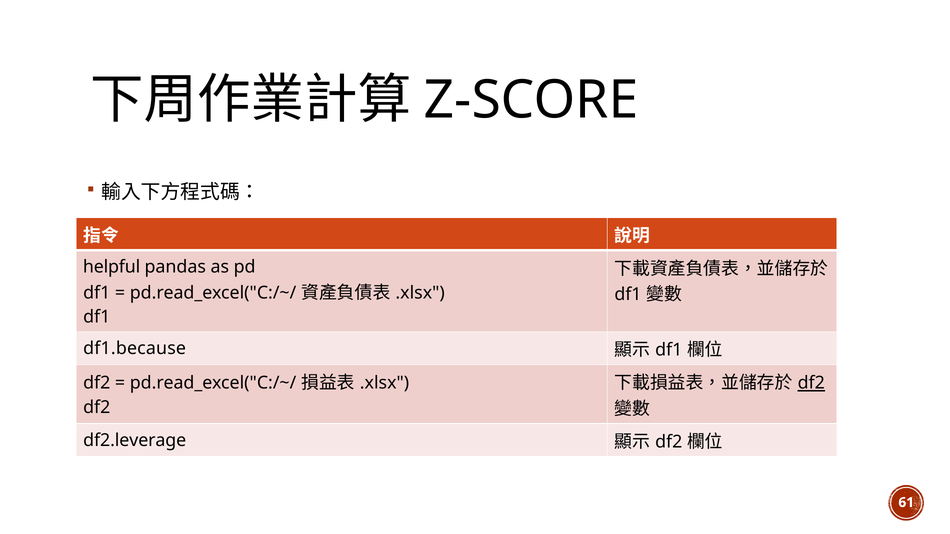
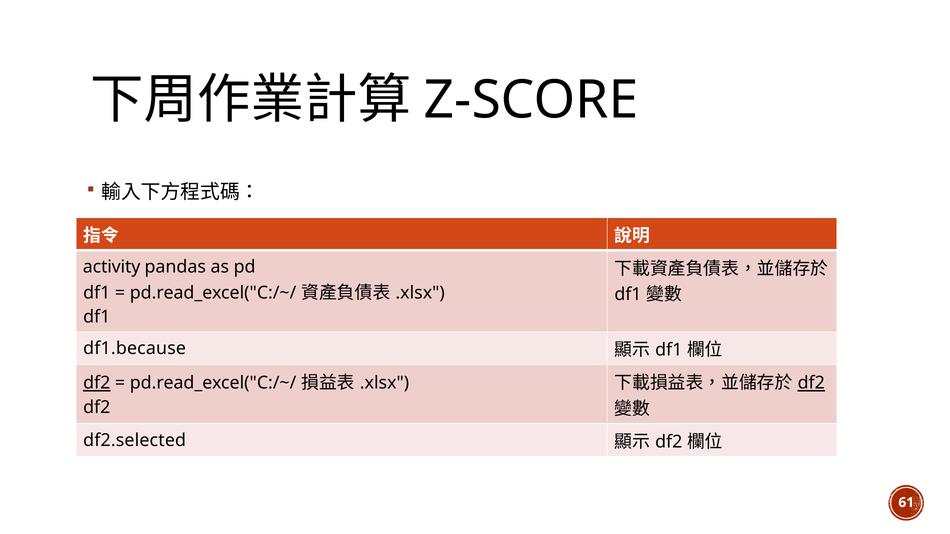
helpful: helpful -> activity (112, 267)
df2 underline: none -> present (97, 383)
df2.leverage: df2.leverage -> df2.selected (135, 441)
